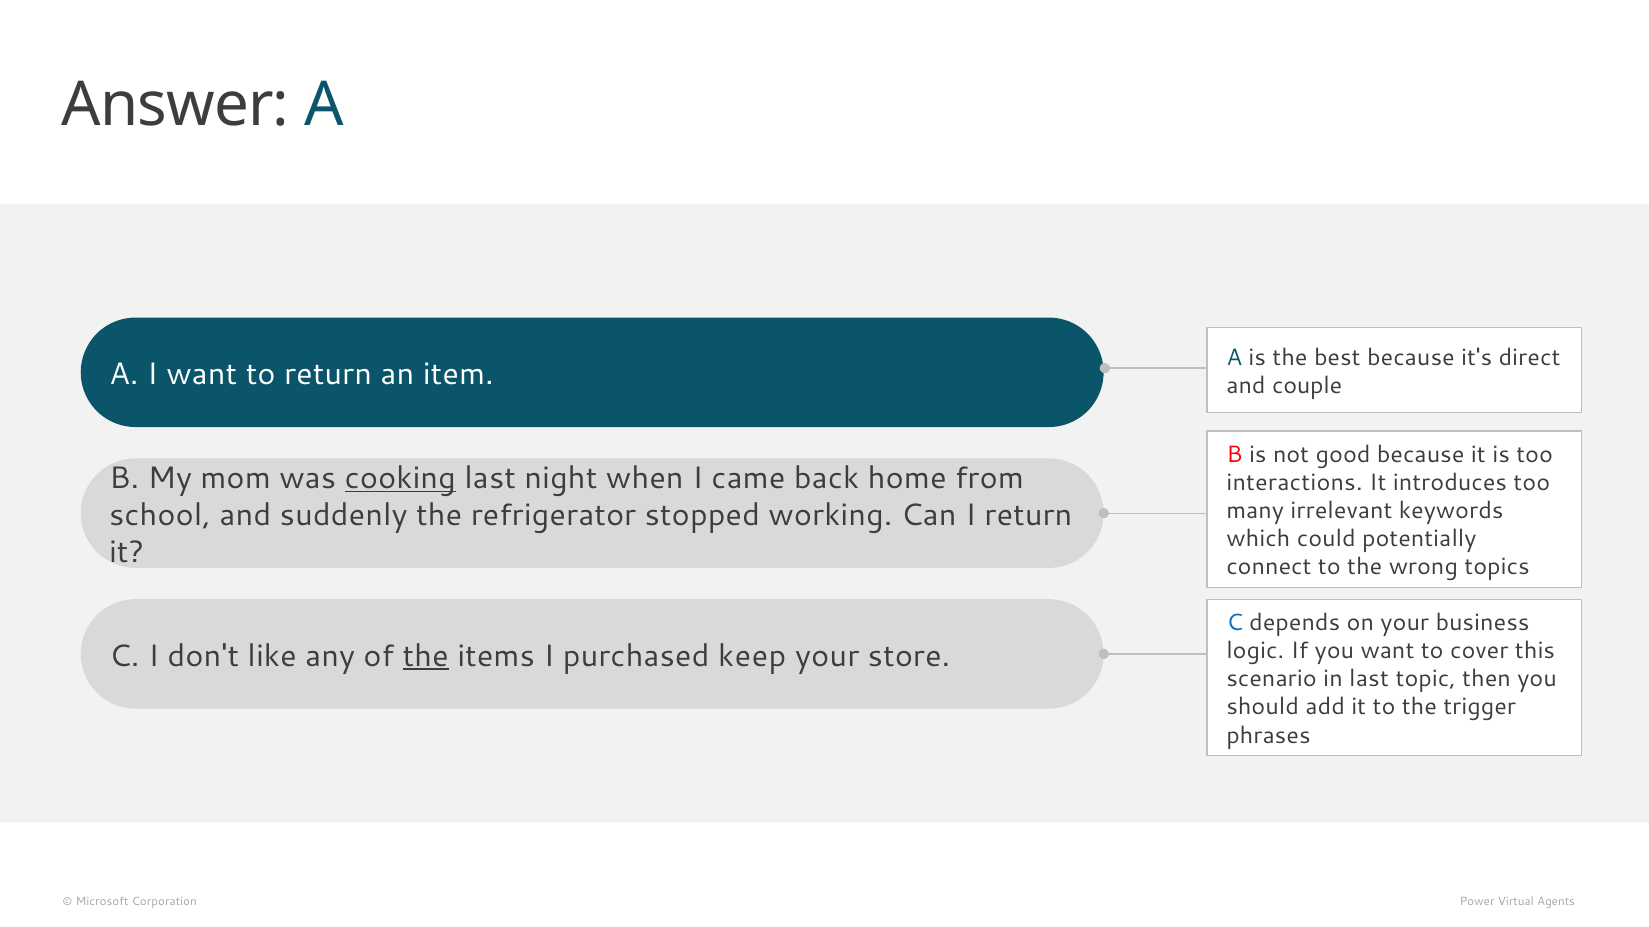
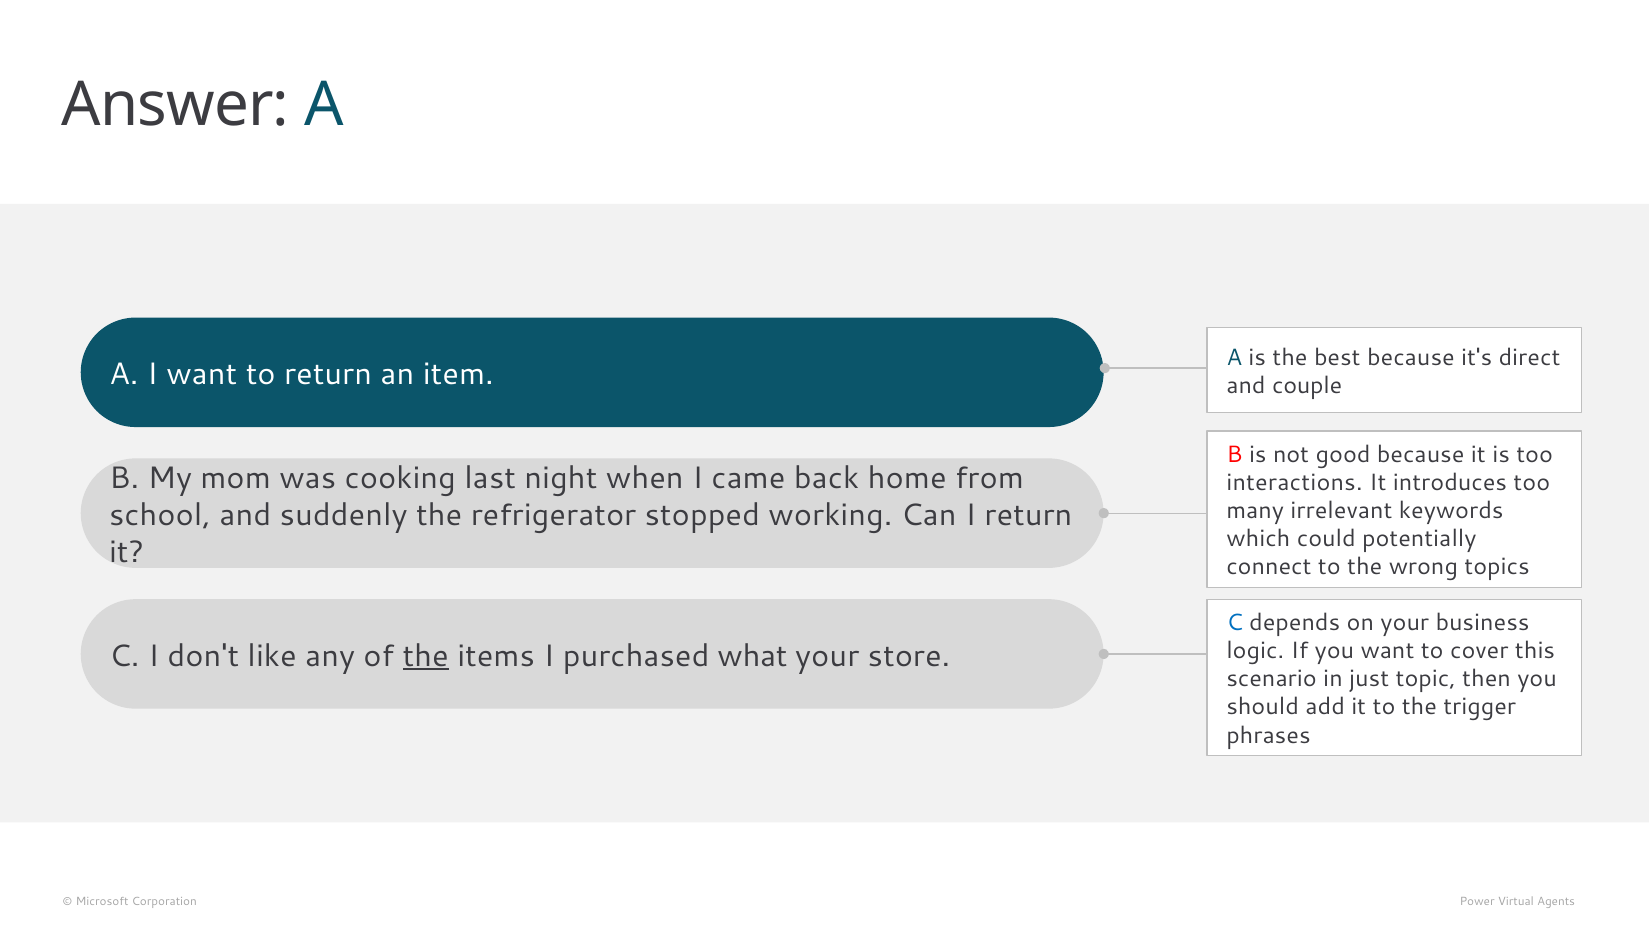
cooking underline: present -> none (400, 478)
keep: keep -> what (753, 656)
in last: last -> just (1369, 679)
